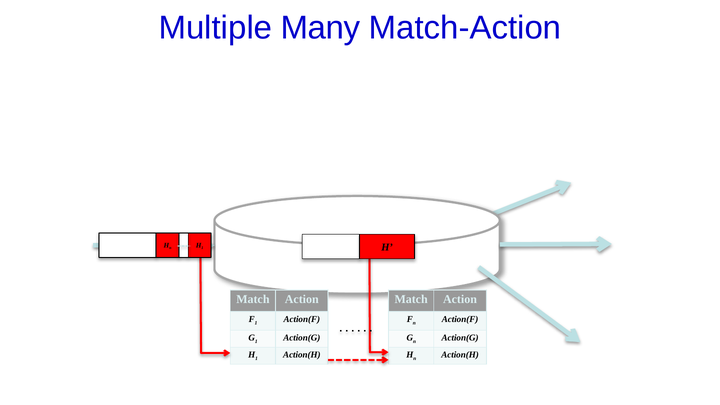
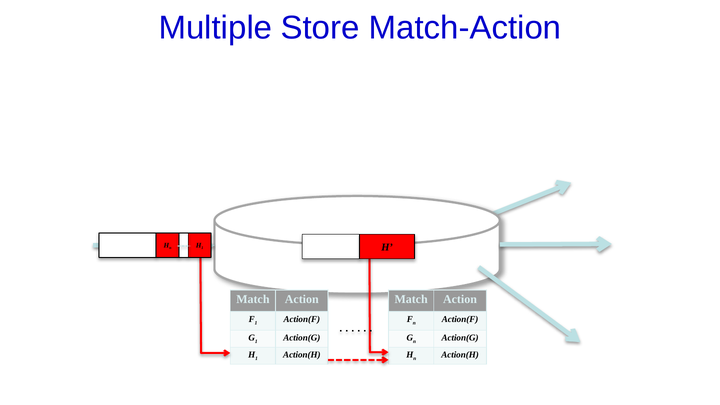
Many: Many -> Store (320, 28)
